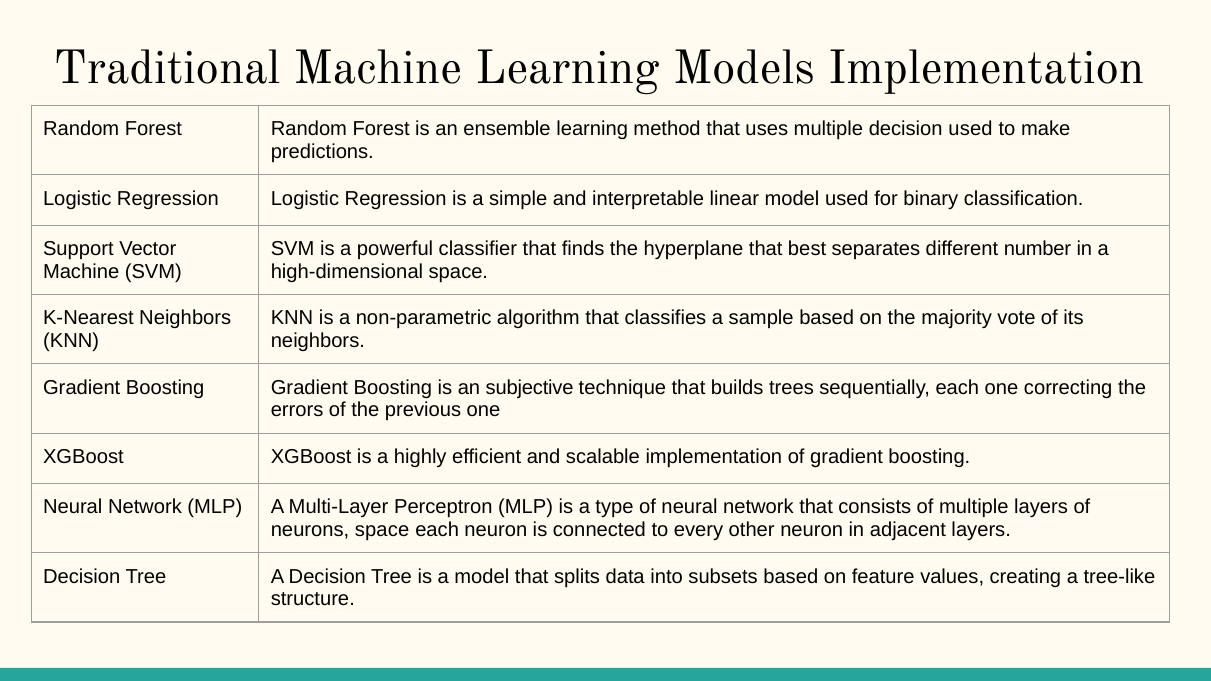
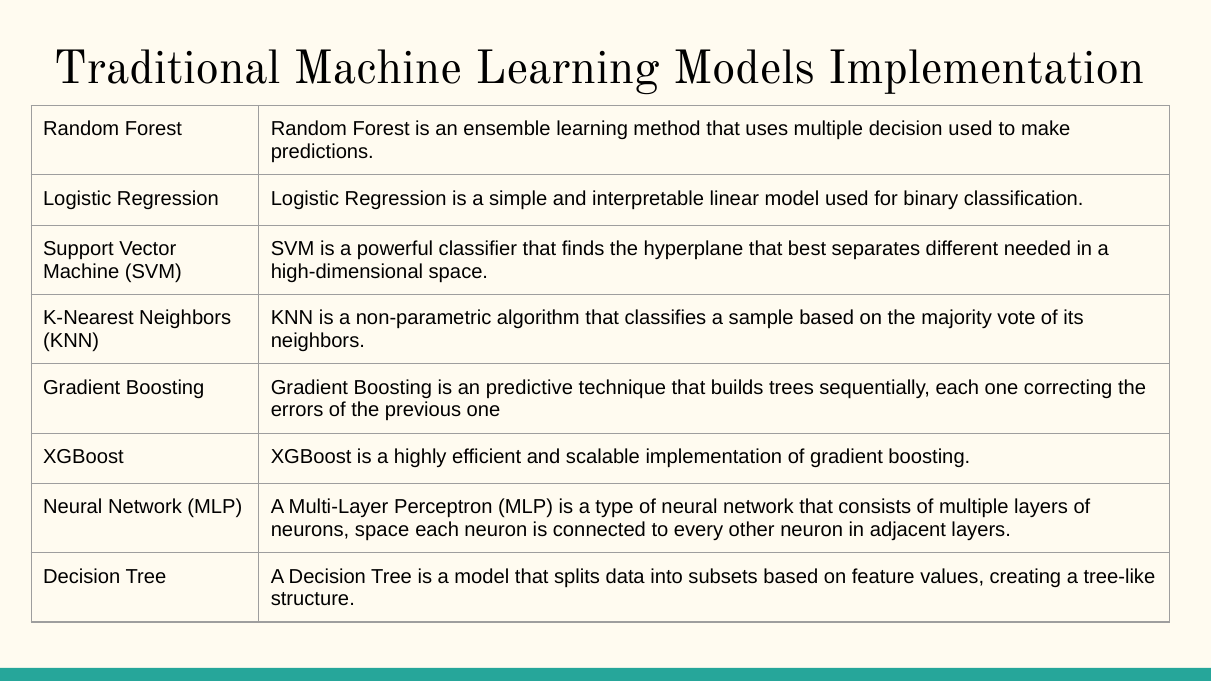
number: number -> needed (1037, 249)
subjective: subjective -> predictive (529, 388)
